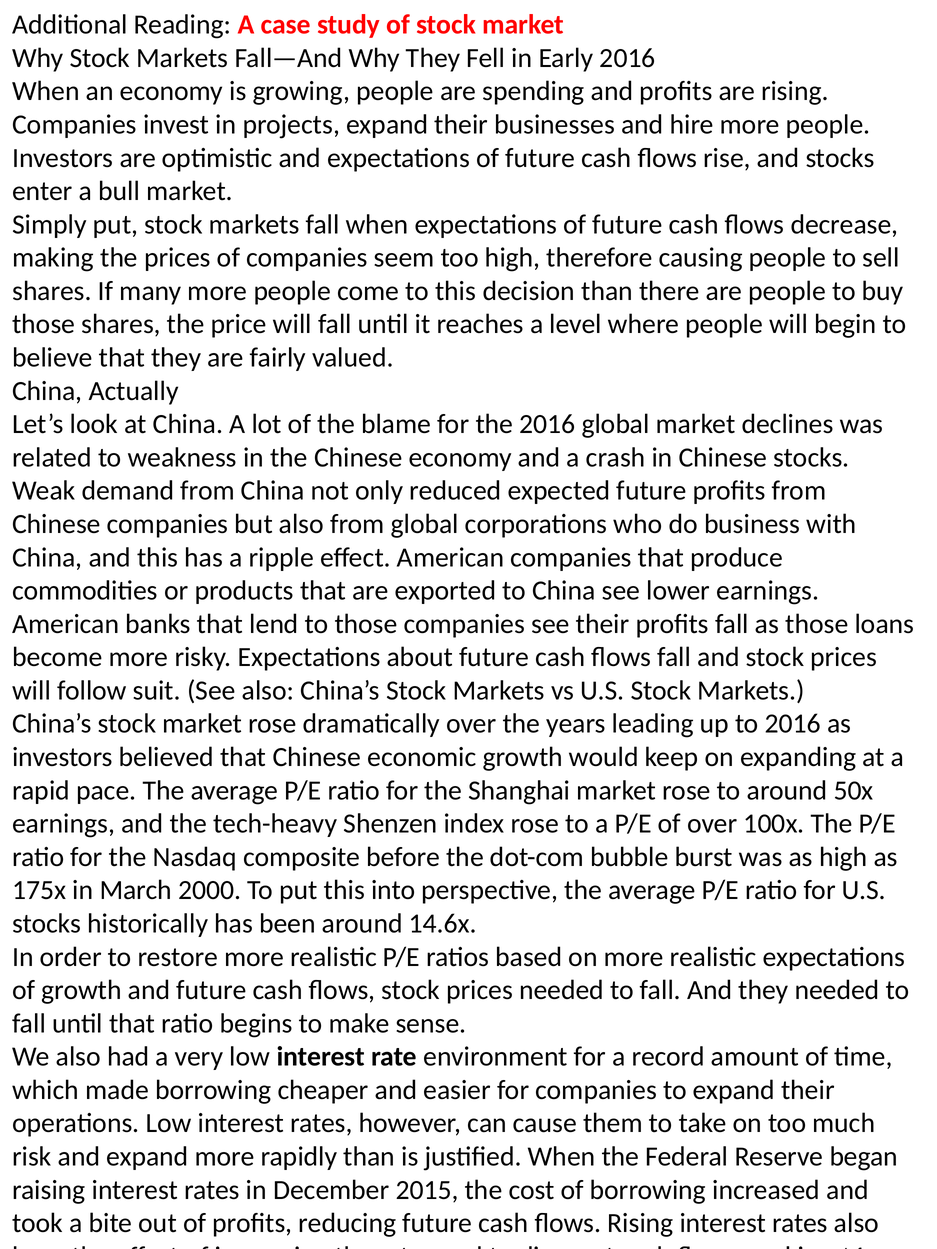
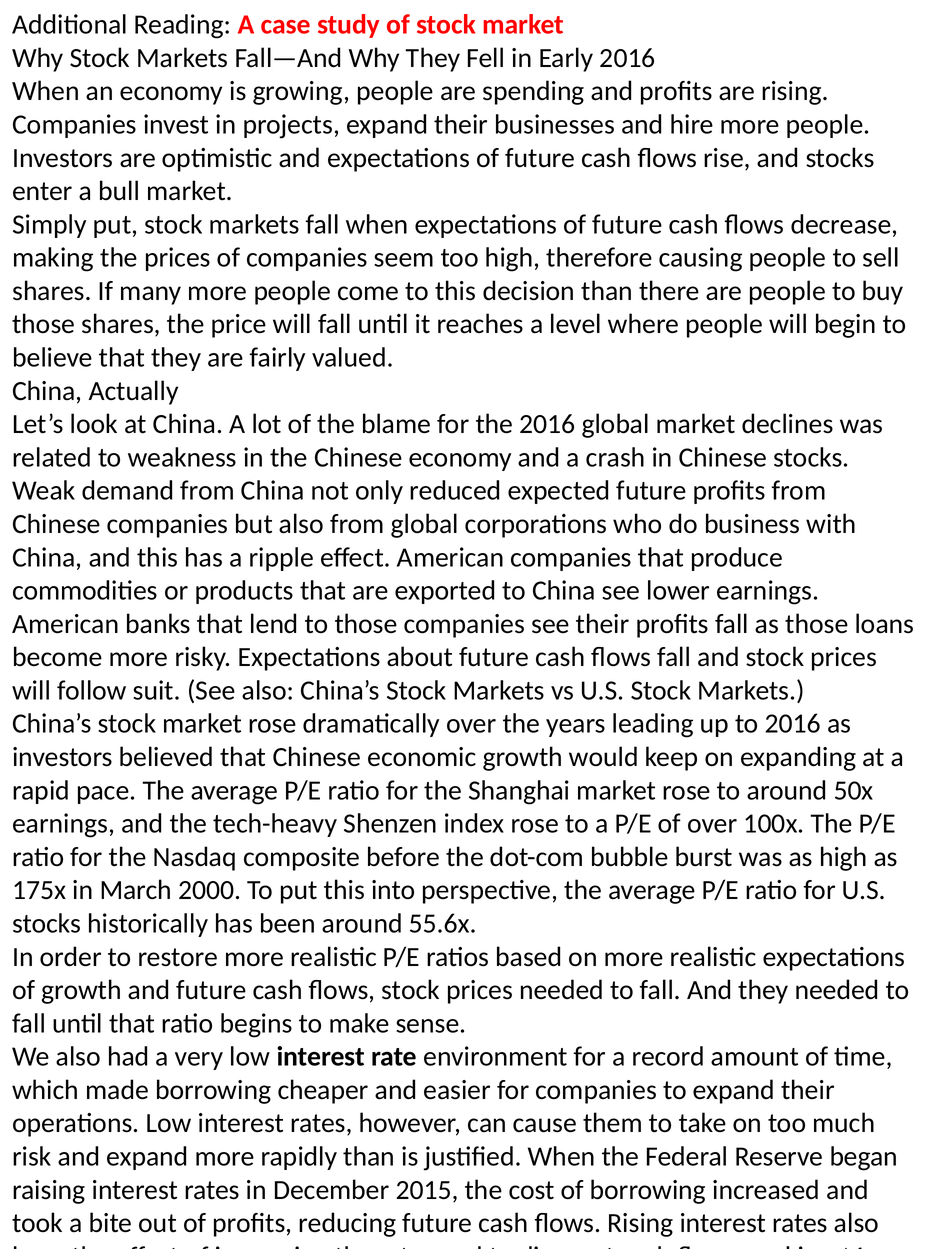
14.6x: 14.6x -> 55.6x (443, 924)
